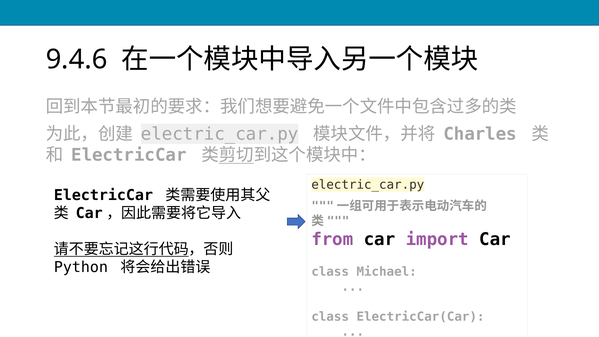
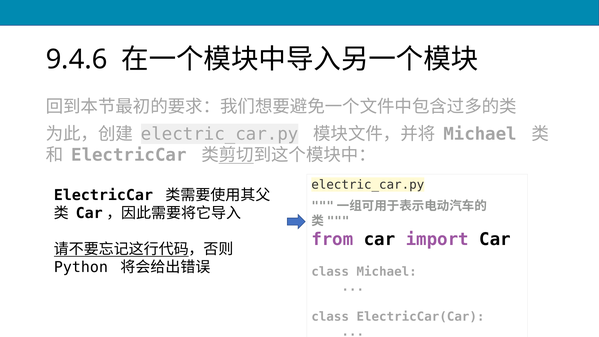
Charles: Charles -> Michael (480, 134)
